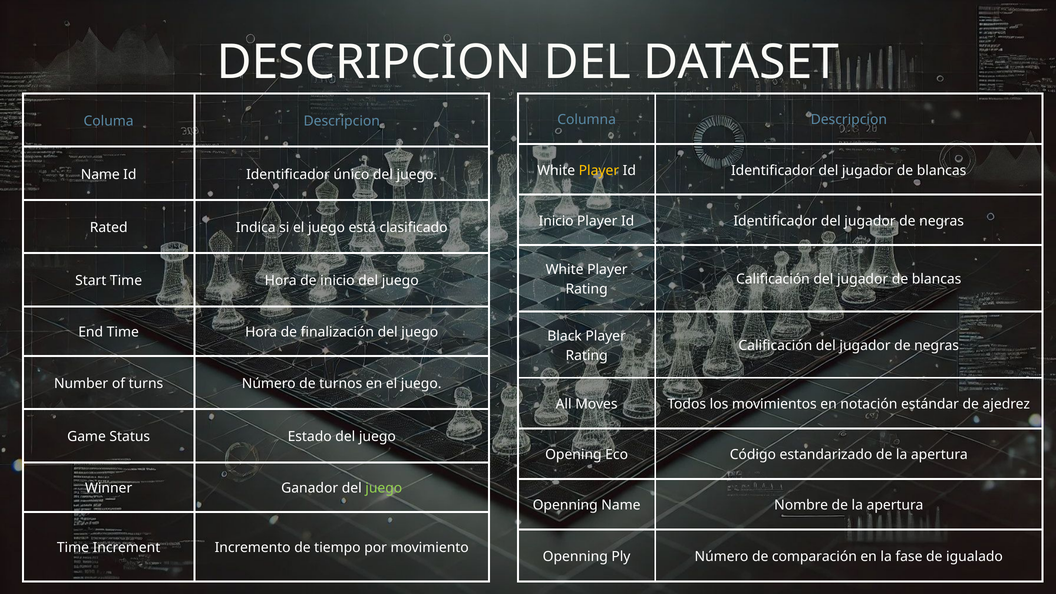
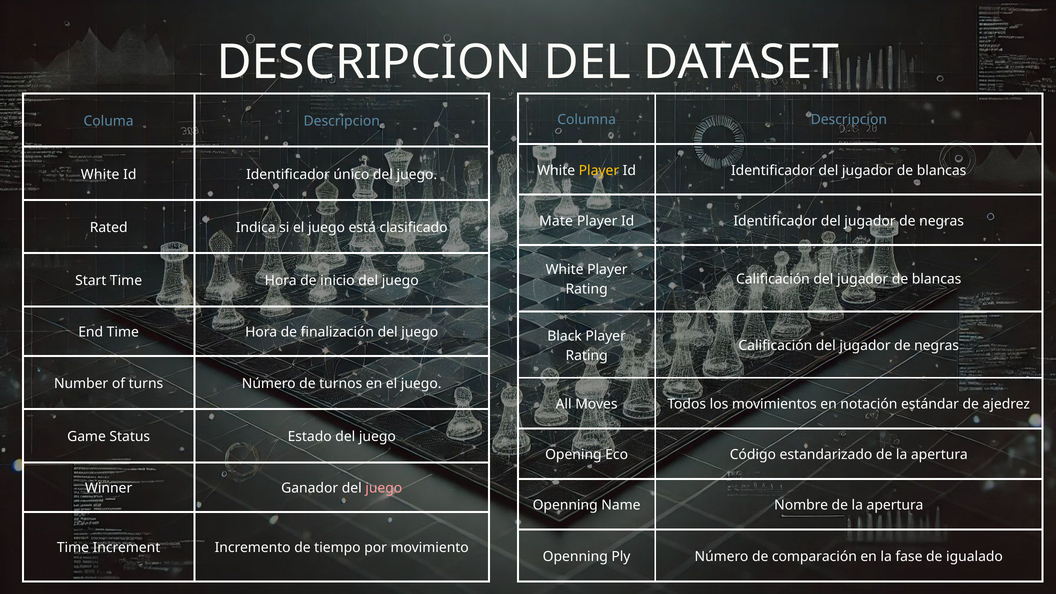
Name: Name -> White (100, 174)
Inicio: Inicio -> Mate (556, 221)
juego colour: light green -> pink (384, 488)
